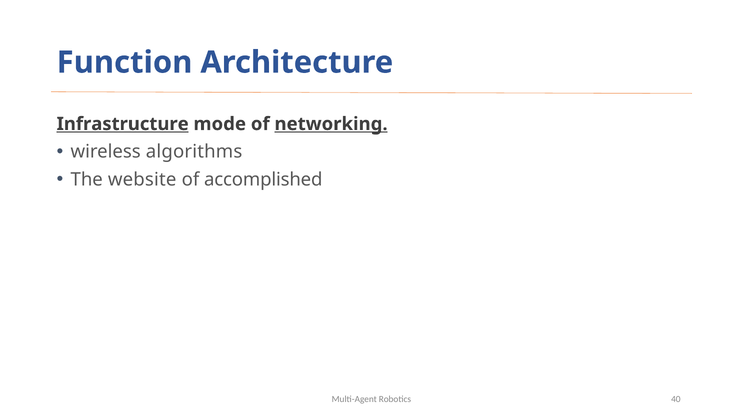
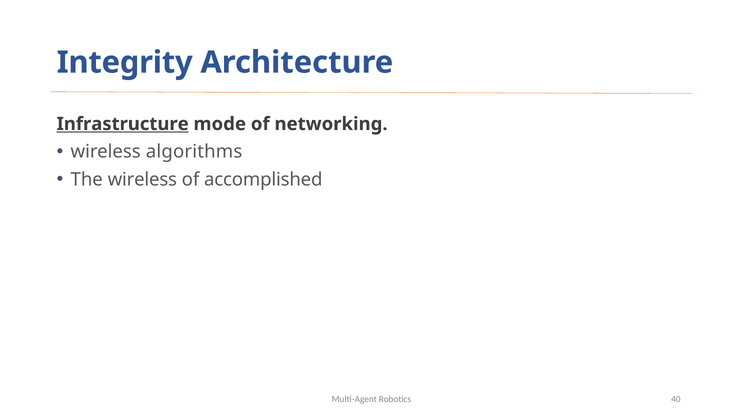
Function: Function -> Integrity (125, 62)
networking underline: present -> none (331, 124)
The website: website -> wireless (142, 180)
